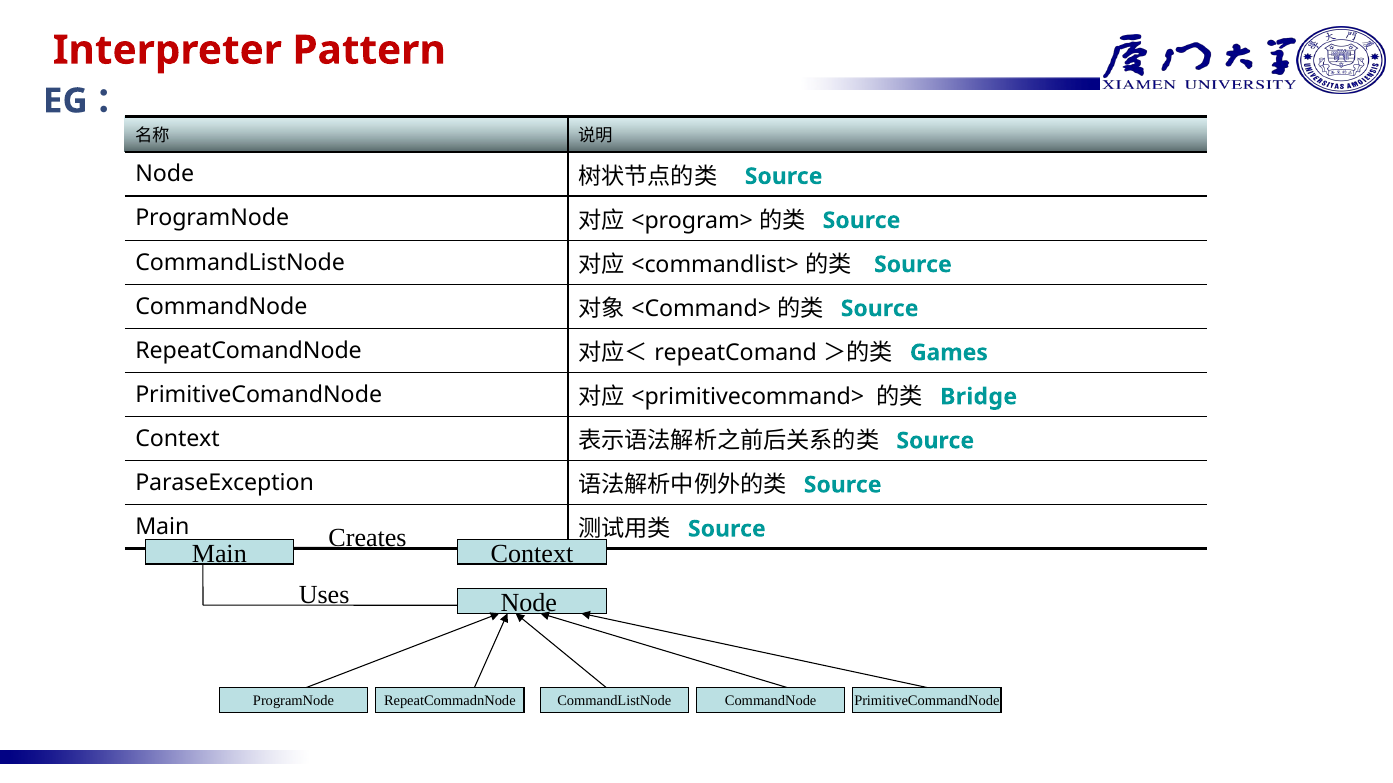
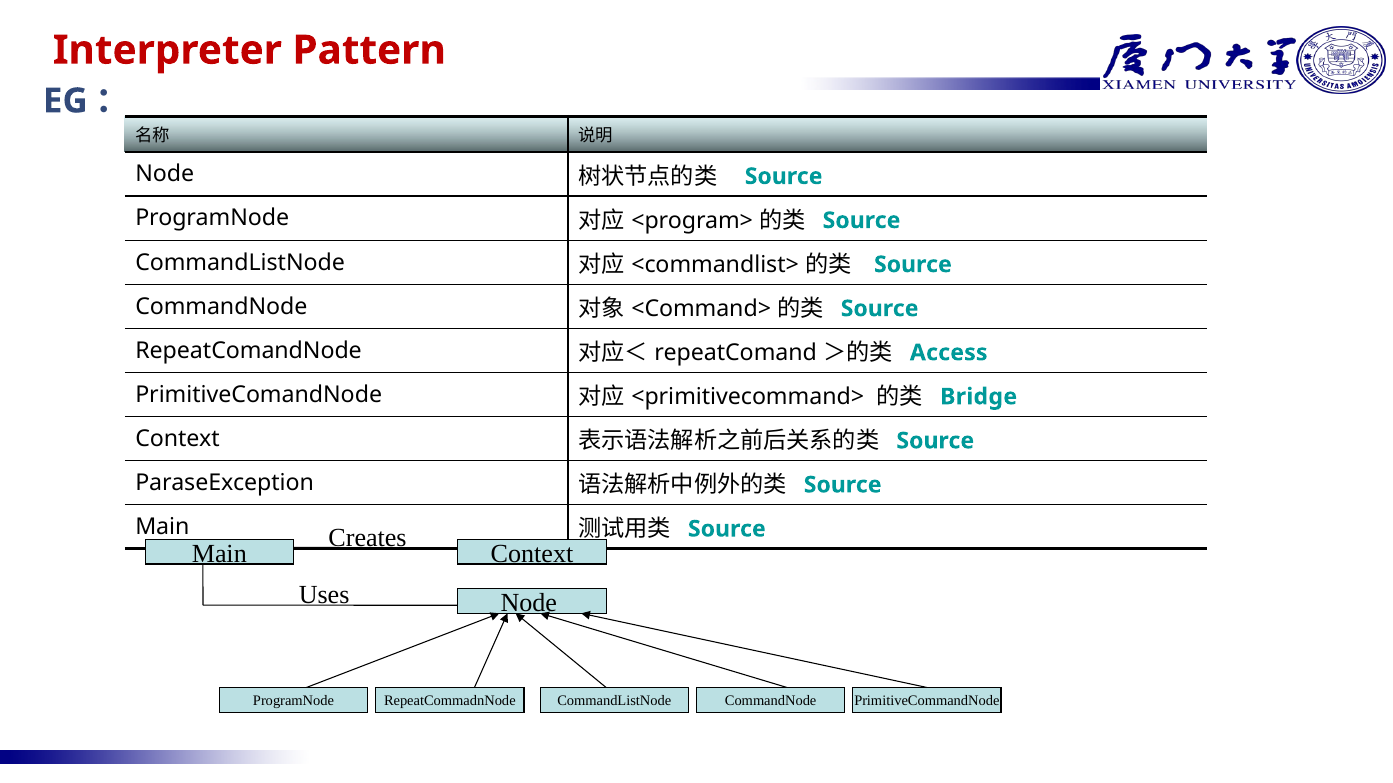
Games: Games -> Access (949, 353)
